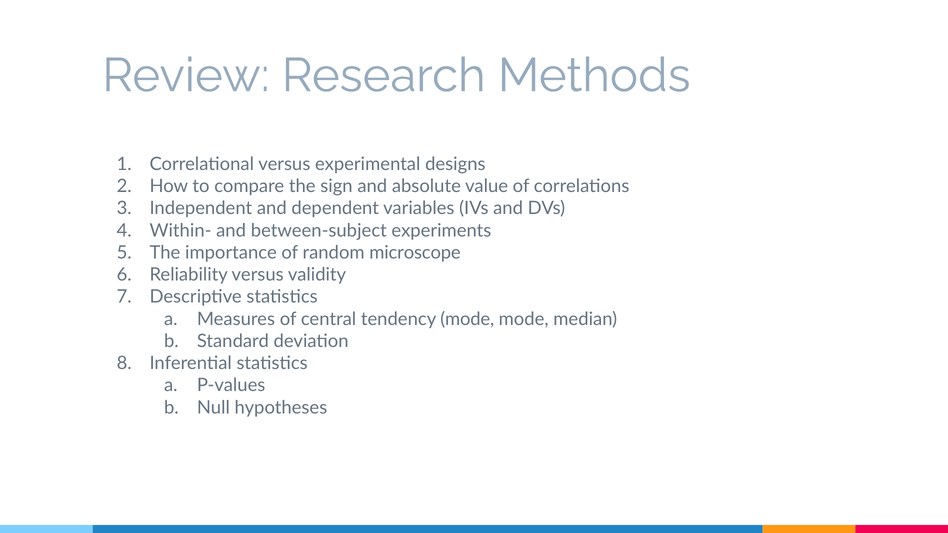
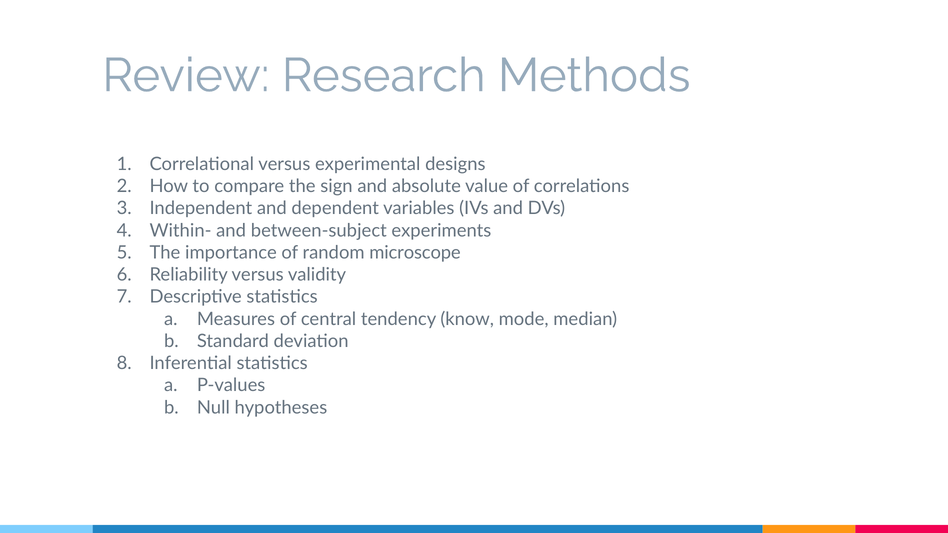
tendency mode: mode -> know (467, 319)
